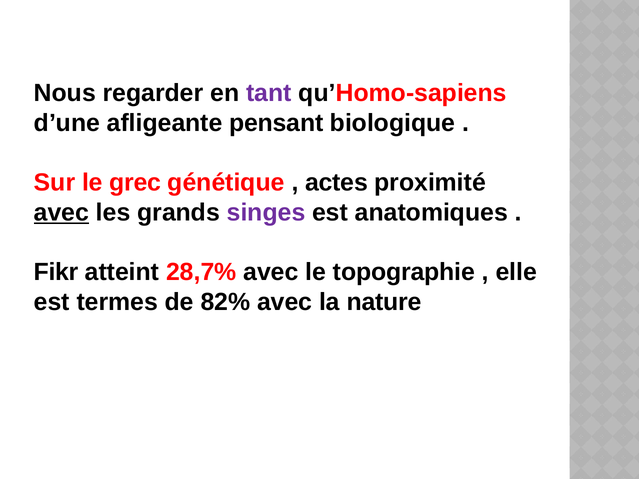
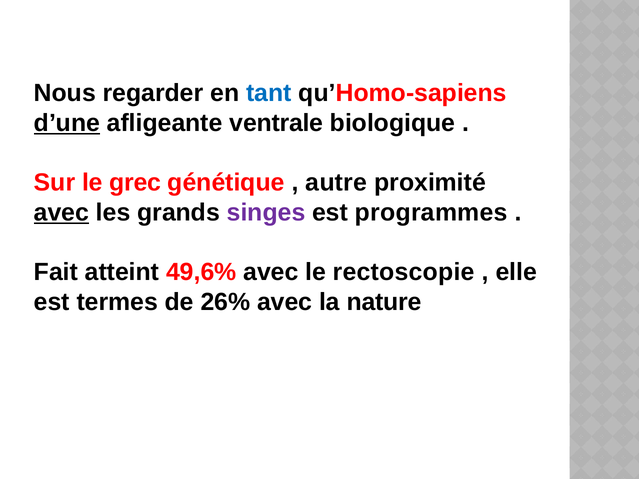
tant colour: purple -> blue (269, 93)
d’une underline: none -> present (67, 123)
pensant: pensant -> ventrale (276, 123)
actes: actes -> autre (336, 183)
anatomiques: anatomiques -> programmes (431, 213)
Fikr: Fikr -> Fait (56, 272)
28,7%: 28,7% -> 49,6% (201, 272)
topographie: topographie -> rectoscopie (404, 272)
82%: 82% -> 26% (225, 302)
